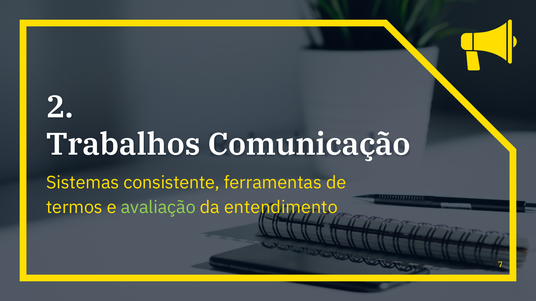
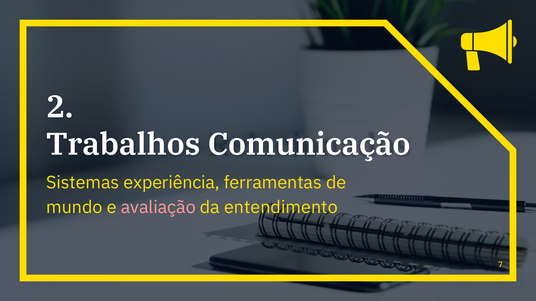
consistente: consistente -> experiência (172, 183)
termos: termos -> mundo (74, 208)
avaliação colour: light green -> pink (158, 208)
